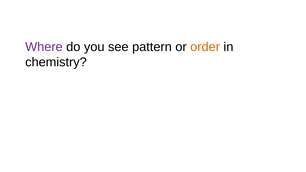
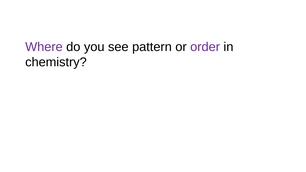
order colour: orange -> purple (205, 47)
